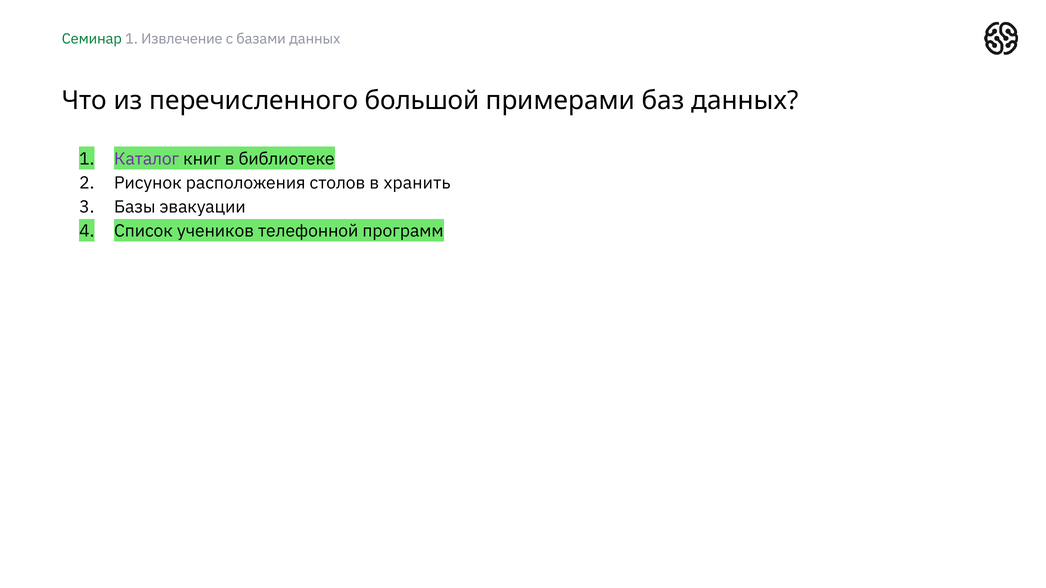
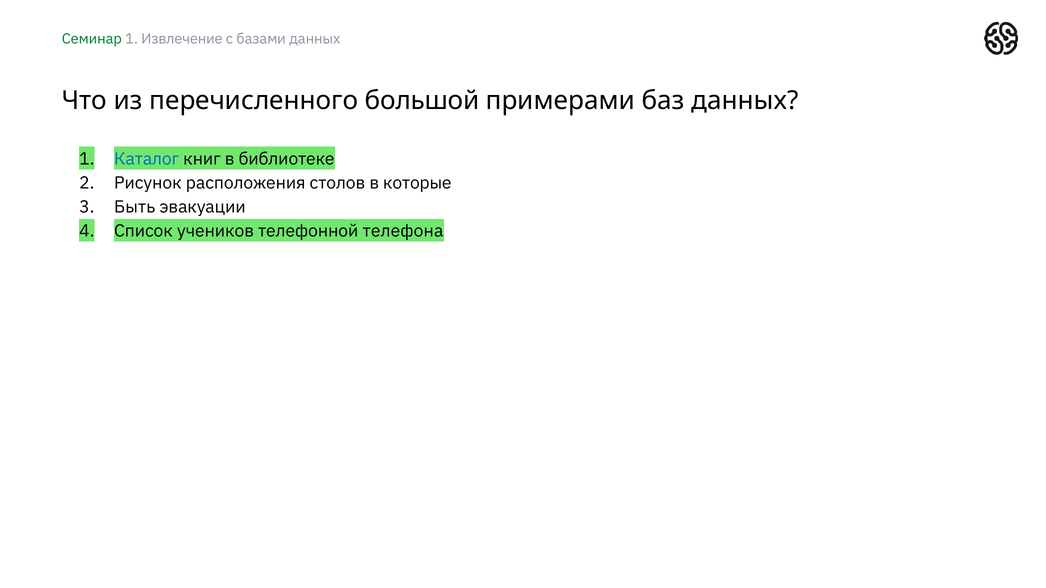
Каталог colour: purple -> blue (147, 159)
хранить: хранить -> которые (417, 183)
Базы: Базы -> Быть (135, 207)
программ: программ -> телефона (403, 231)
